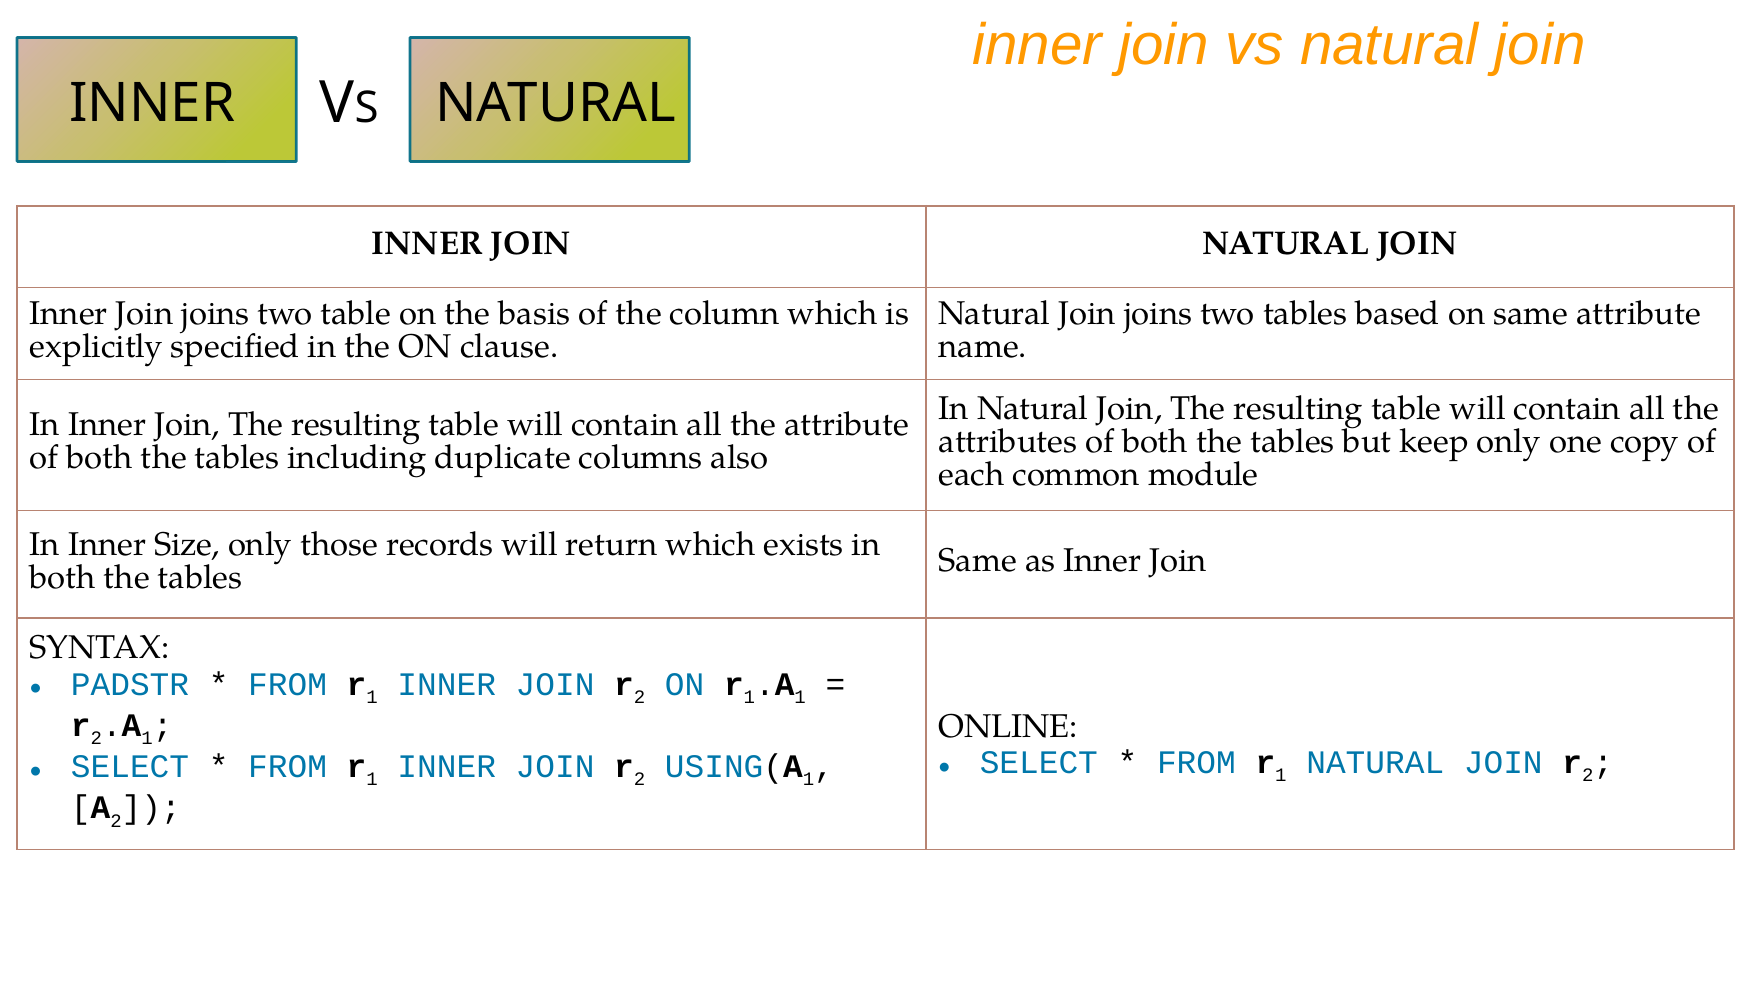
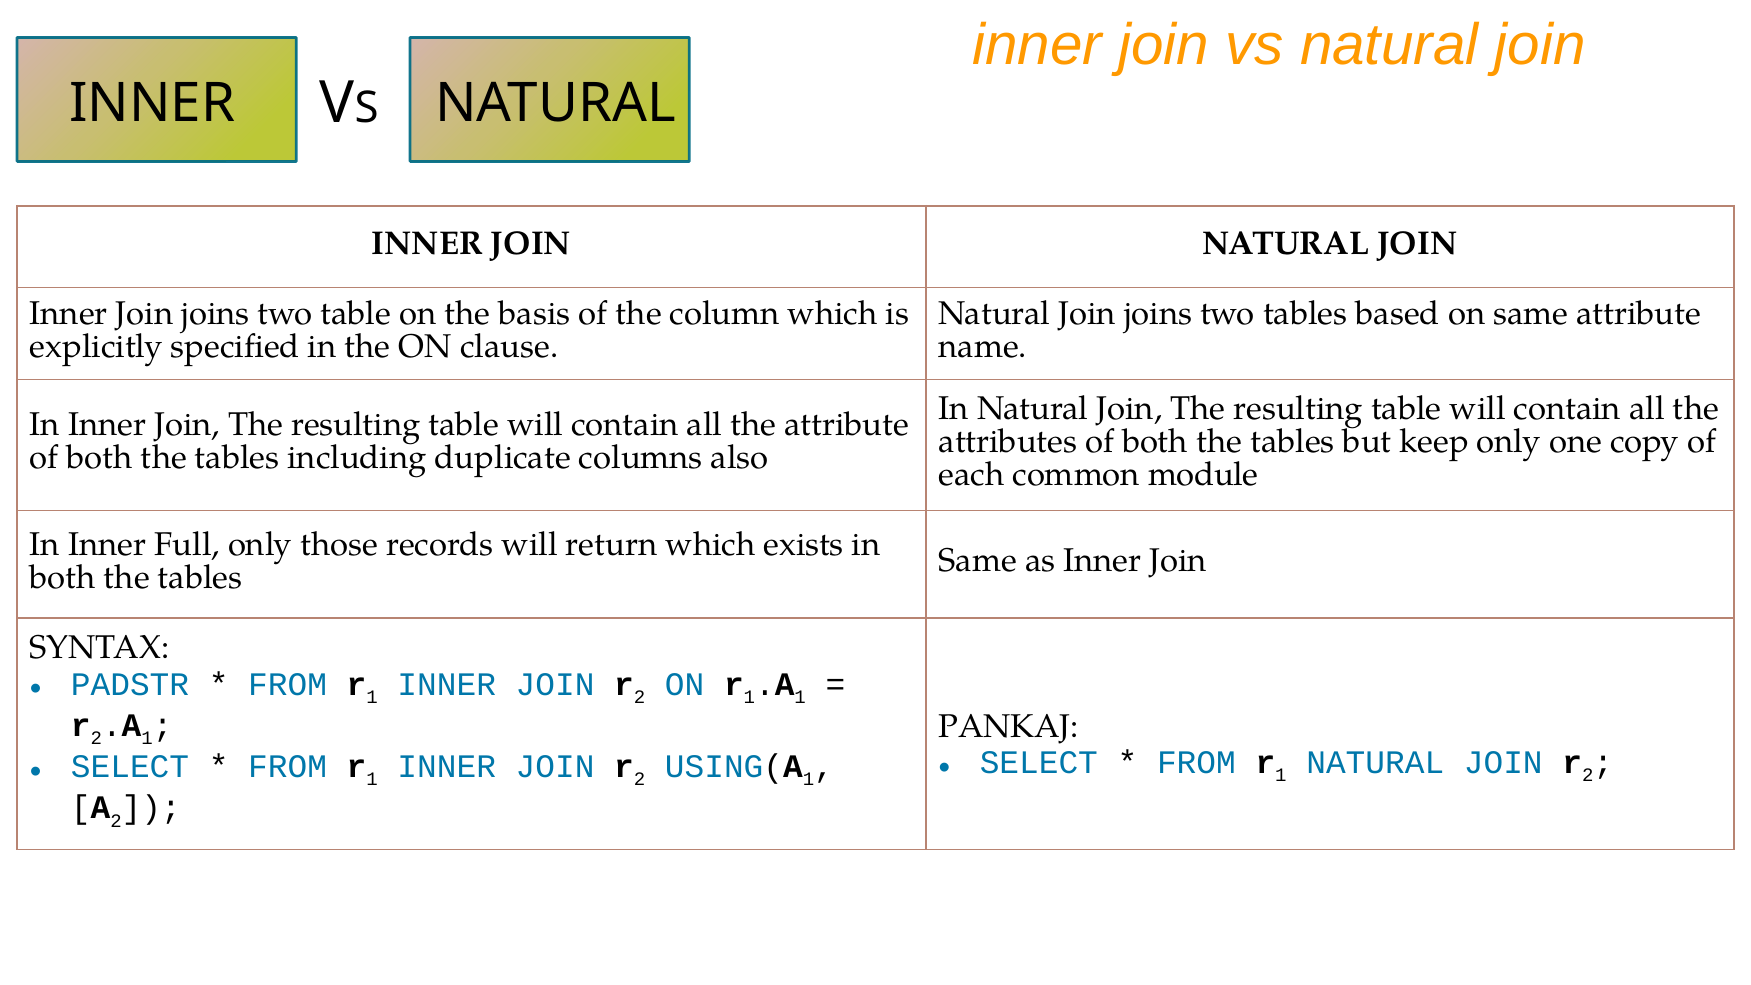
Size: Size -> Full (187, 544)
ONLINE: ONLINE -> PANKAJ (1009, 726)
